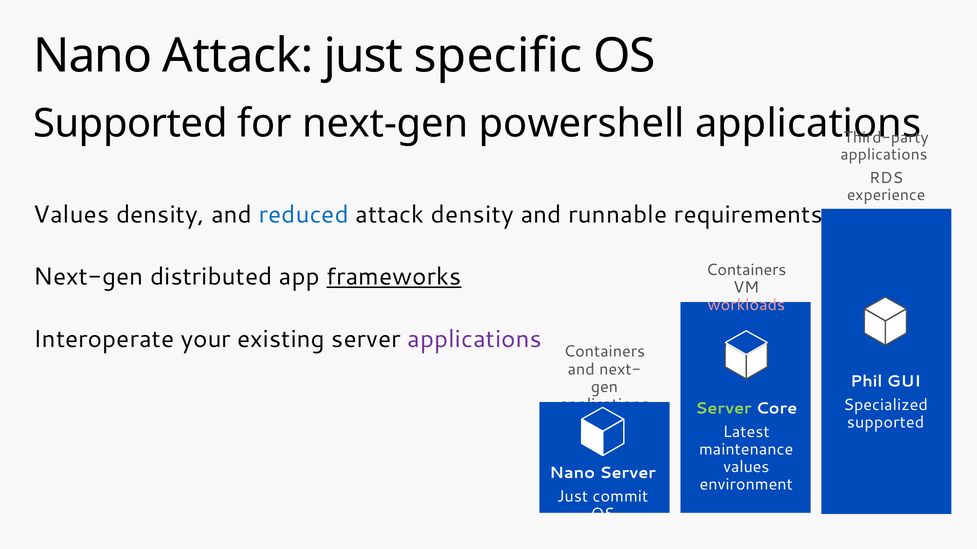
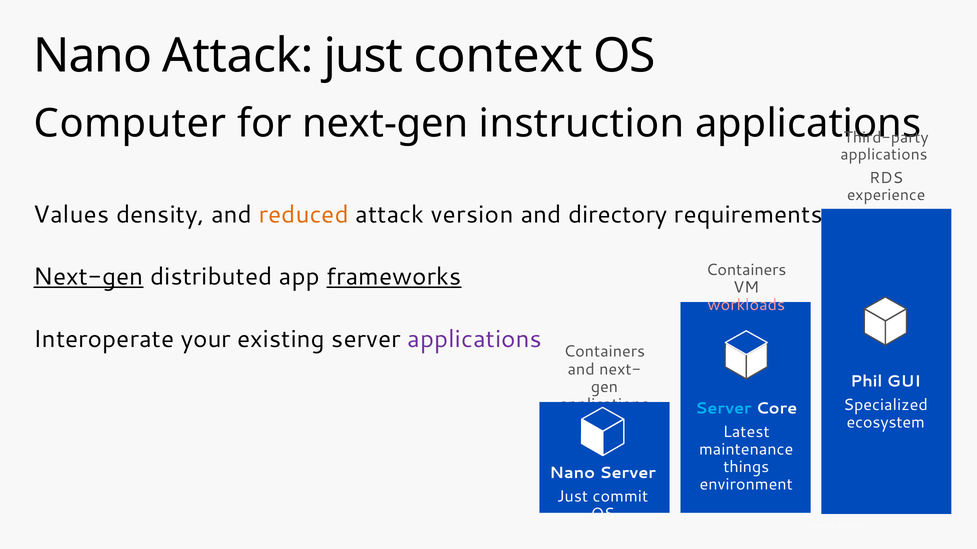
specific: specific -> context (498, 56)
Supported: Supported -> Computer (130, 124)
powershell: powershell -> instruction (582, 124)
reduced colour: blue -> orange (304, 215)
attack density: density -> version (472, 215)
runnable: runnable -> directory (618, 215)
Next-gen underline: none -> present (88, 277)
Server colour: light green -> light blue (723, 409)
supported: supported -> ecosystem (886, 423)
values: values -> things (746, 467)
